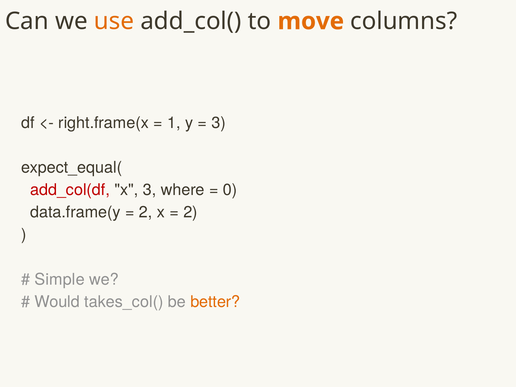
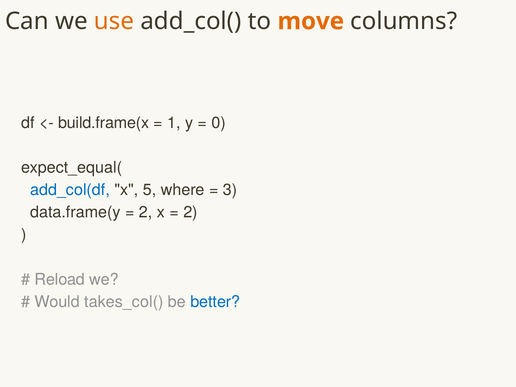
right.frame(x: right.frame(x -> build.frame(x (104, 123)
3: 3 -> 0 (219, 123)
add_col(df colour: red -> blue (70, 190)
x 3: 3 -> 5 (150, 190)
0: 0 -> 3 (230, 190)
Simple: Simple -> Reload (60, 279)
better colour: orange -> blue (215, 302)
